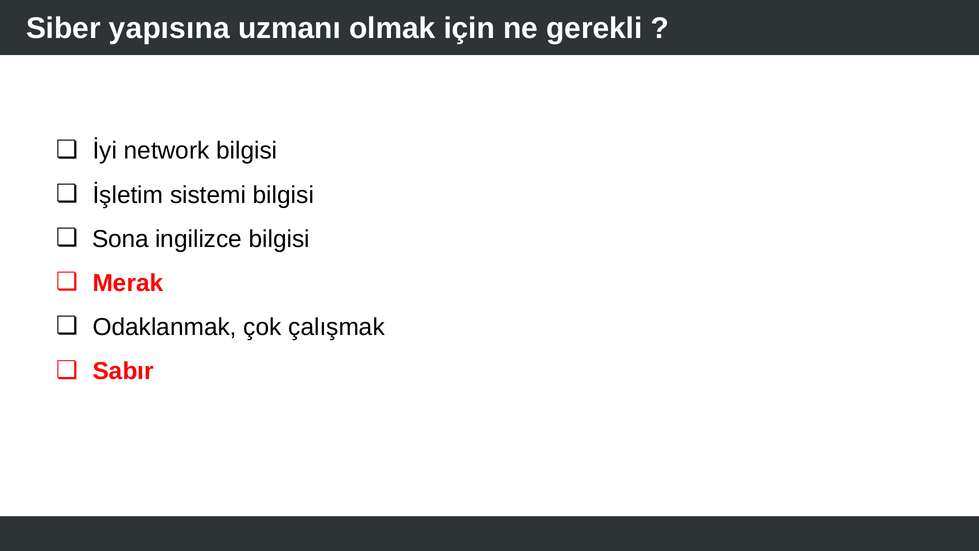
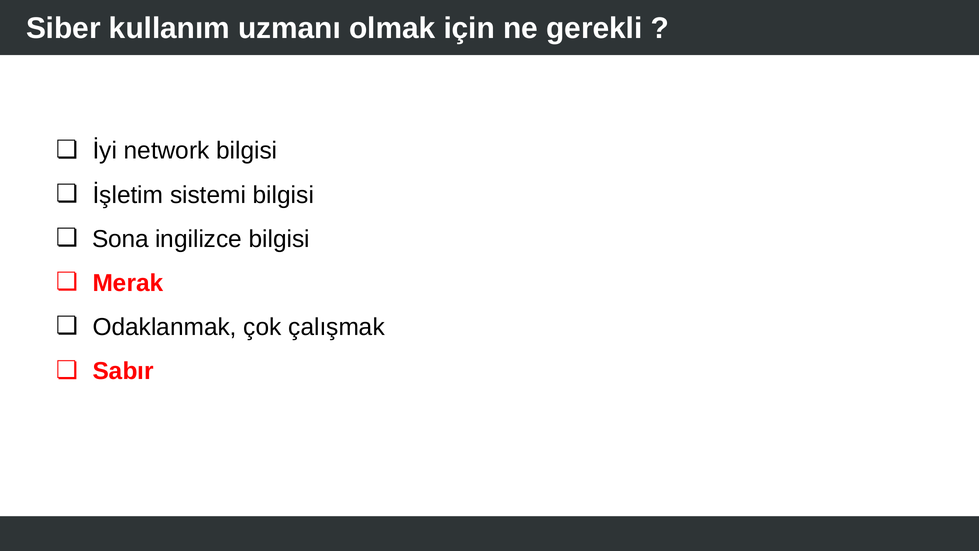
yapısına: yapısına -> kullanım (169, 28)
